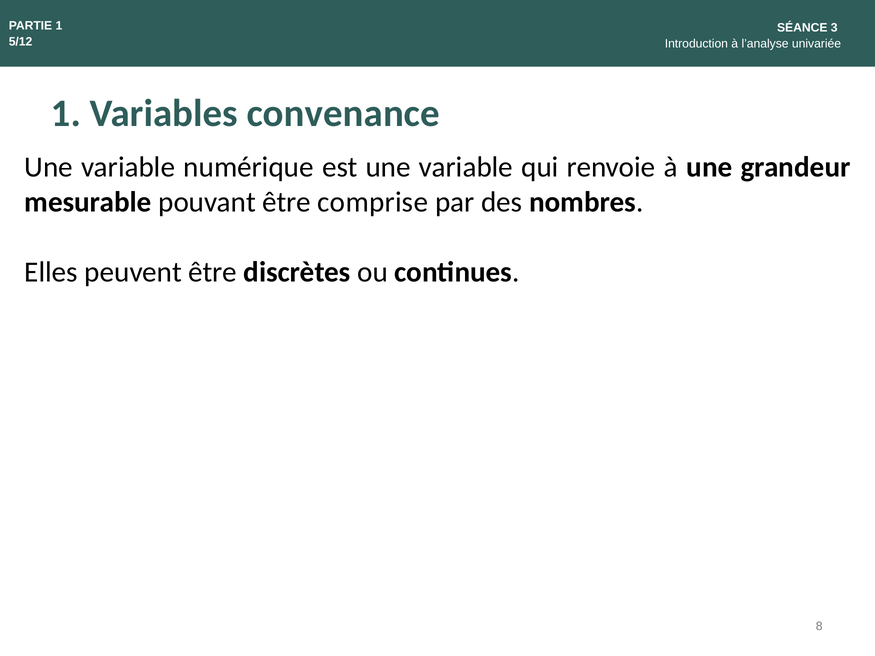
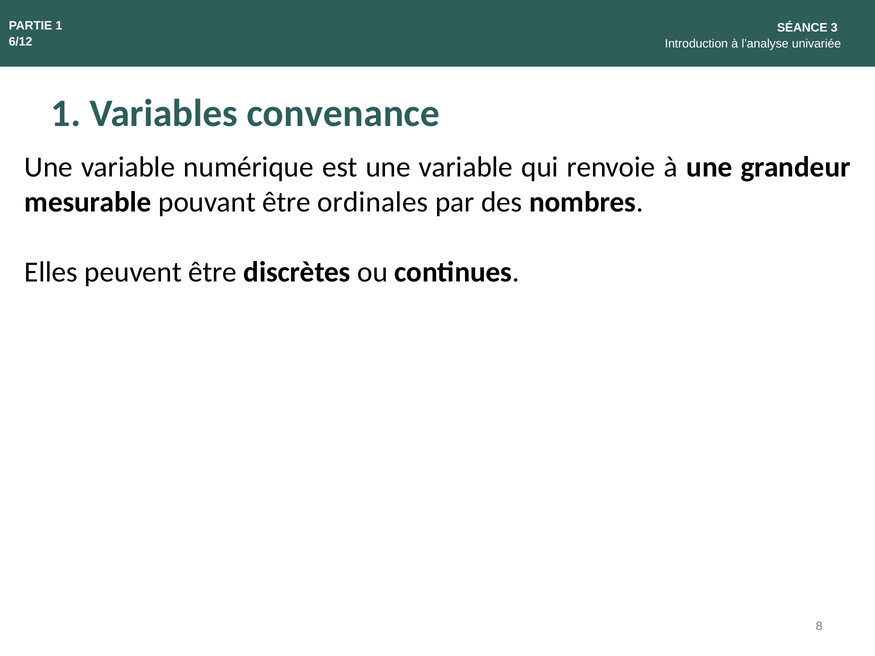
5/12: 5/12 -> 6/12 (21, 42)
comprise: comprise -> ordinales (373, 202)
